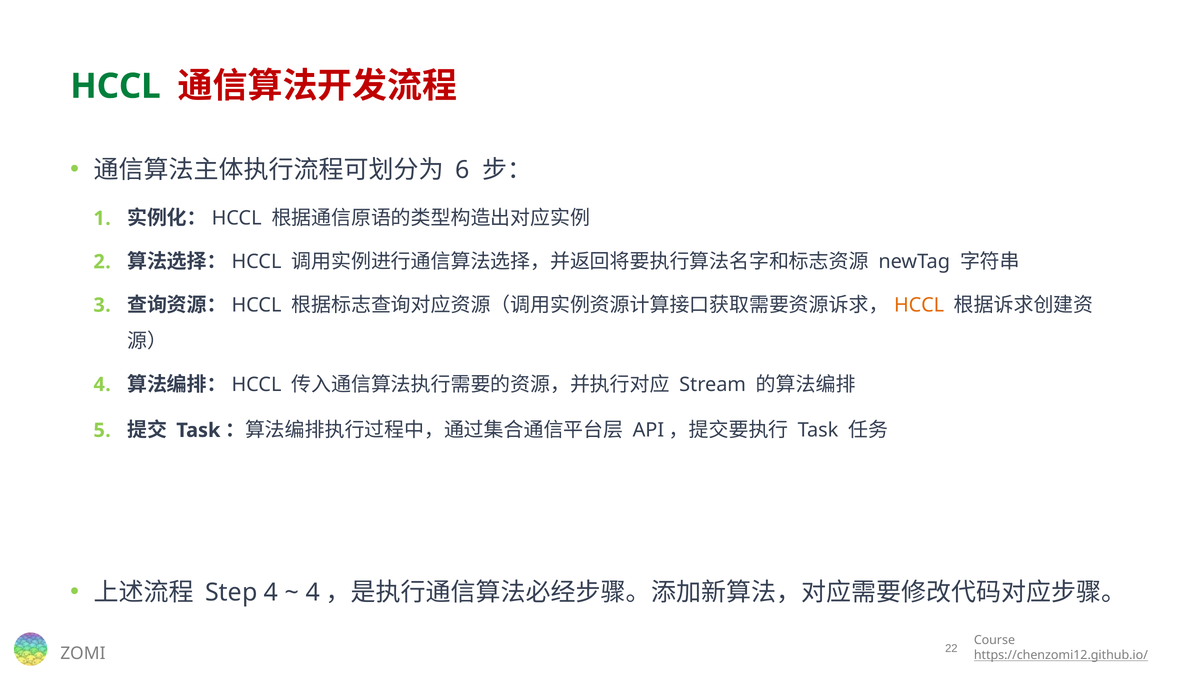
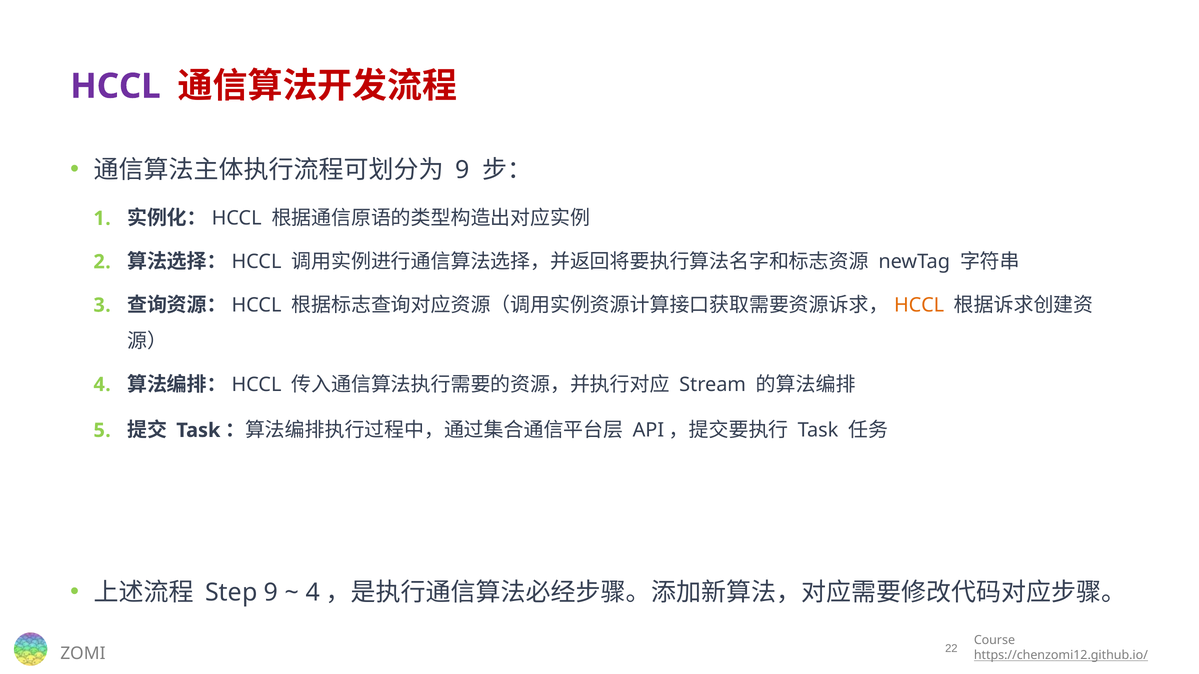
HCCL colour: green -> purple (115, 86)
6: 6 -> 9 (463, 170)
Step 4: 4 -> 9 (271, 593)
